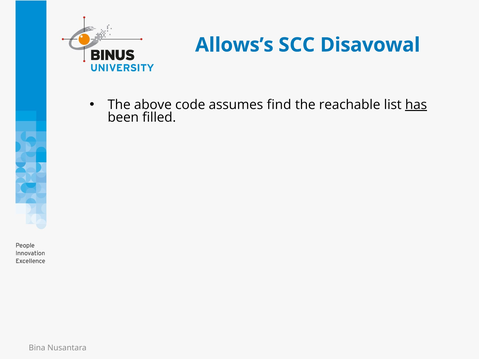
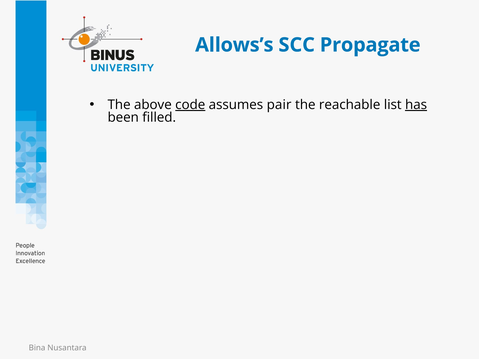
Disavowal: Disavowal -> Propagate (370, 45)
code underline: none -> present (190, 105)
find: find -> pair (279, 105)
